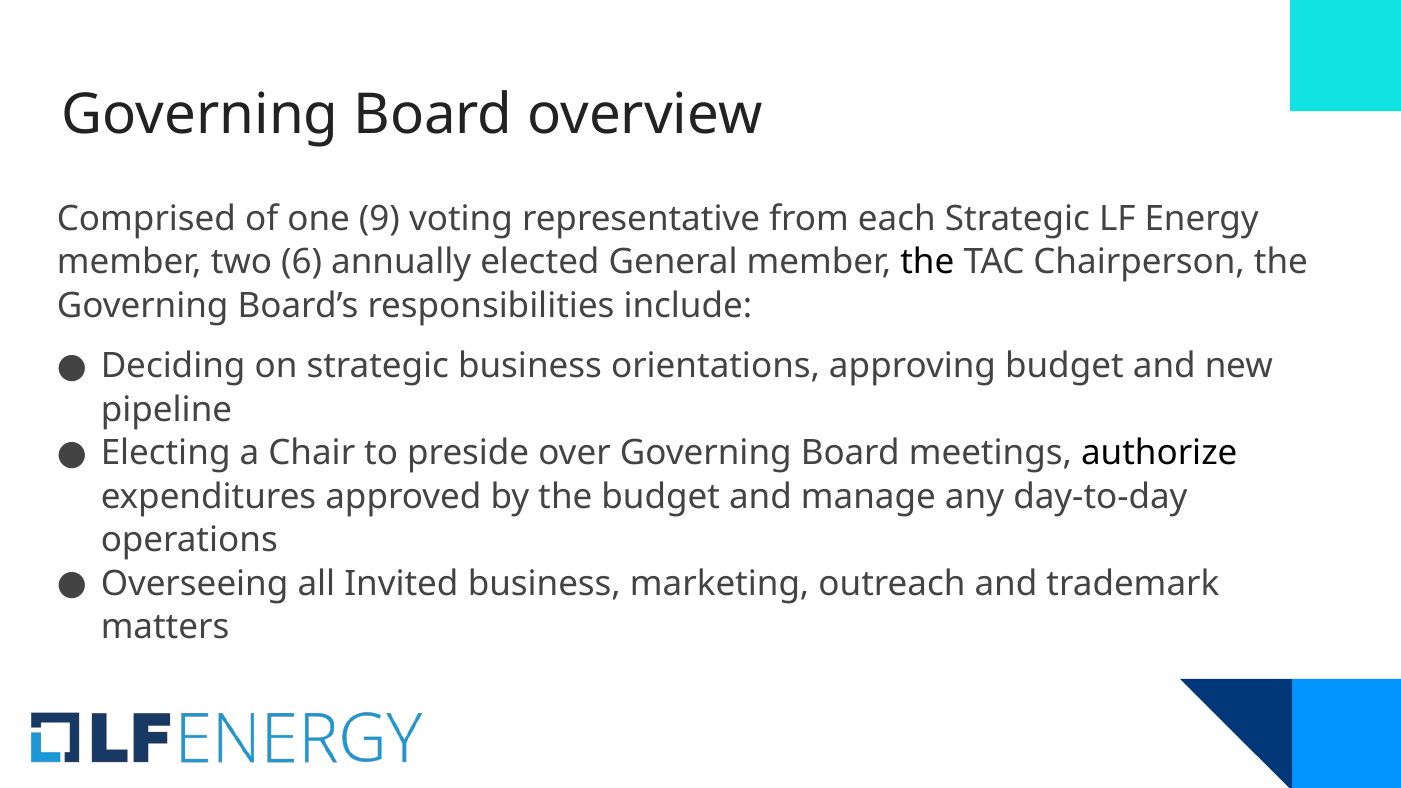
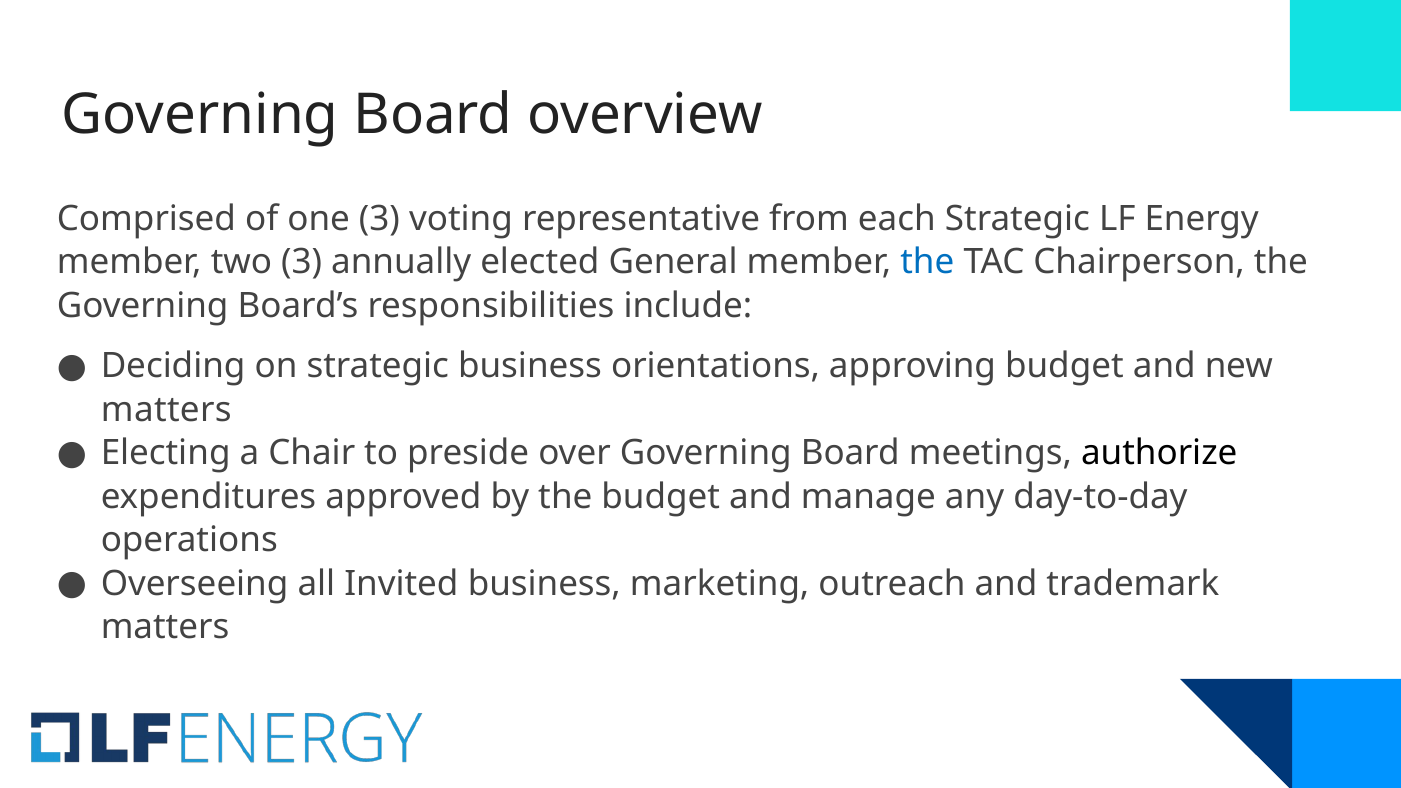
one 9: 9 -> 3 (379, 219)
two 6: 6 -> 3 (302, 262)
the colour: black -> blue (927, 262)
pipeline: pipeline -> matters (166, 410)
